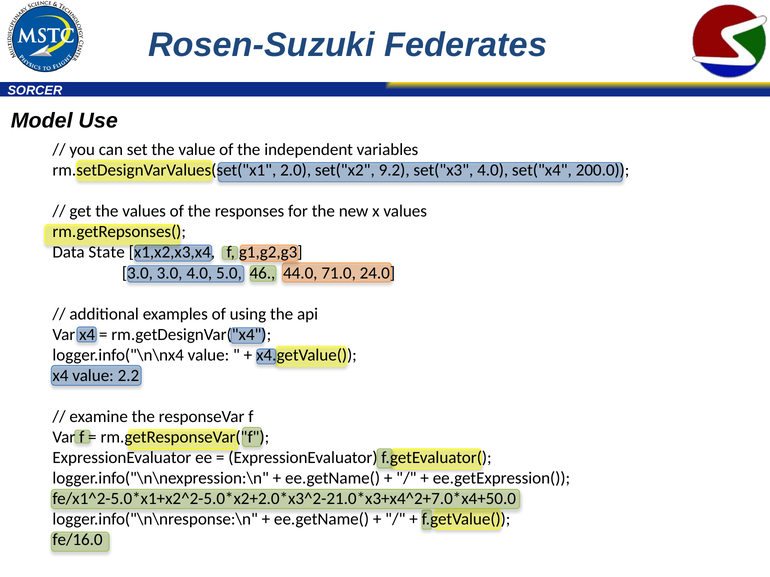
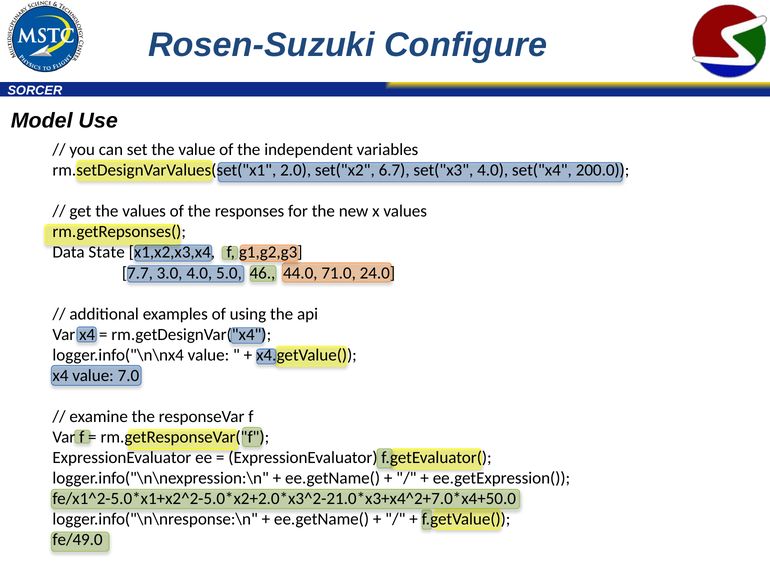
Federates: Federates -> Configure (466, 45)
9.2: 9.2 -> 6.7 (394, 170)
3.0: 3.0 -> 7.7 (137, 273)
2.2: 2.2 -> 7.0 (128, 376)
fe/16.0: fe/16.0 -> fe/49.0 (78, 540)
